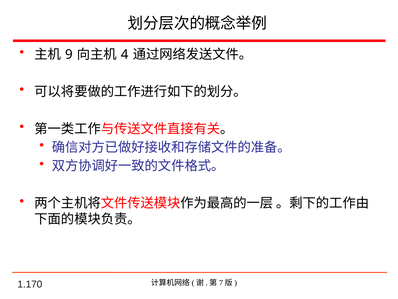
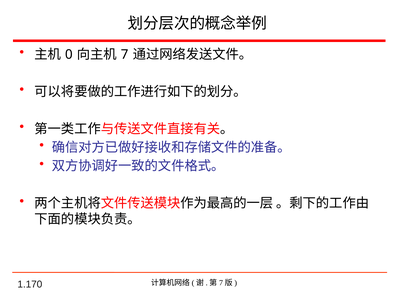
9: 9 -> 0 (69, 54)
4: 4 -> 7 (125, 54)
